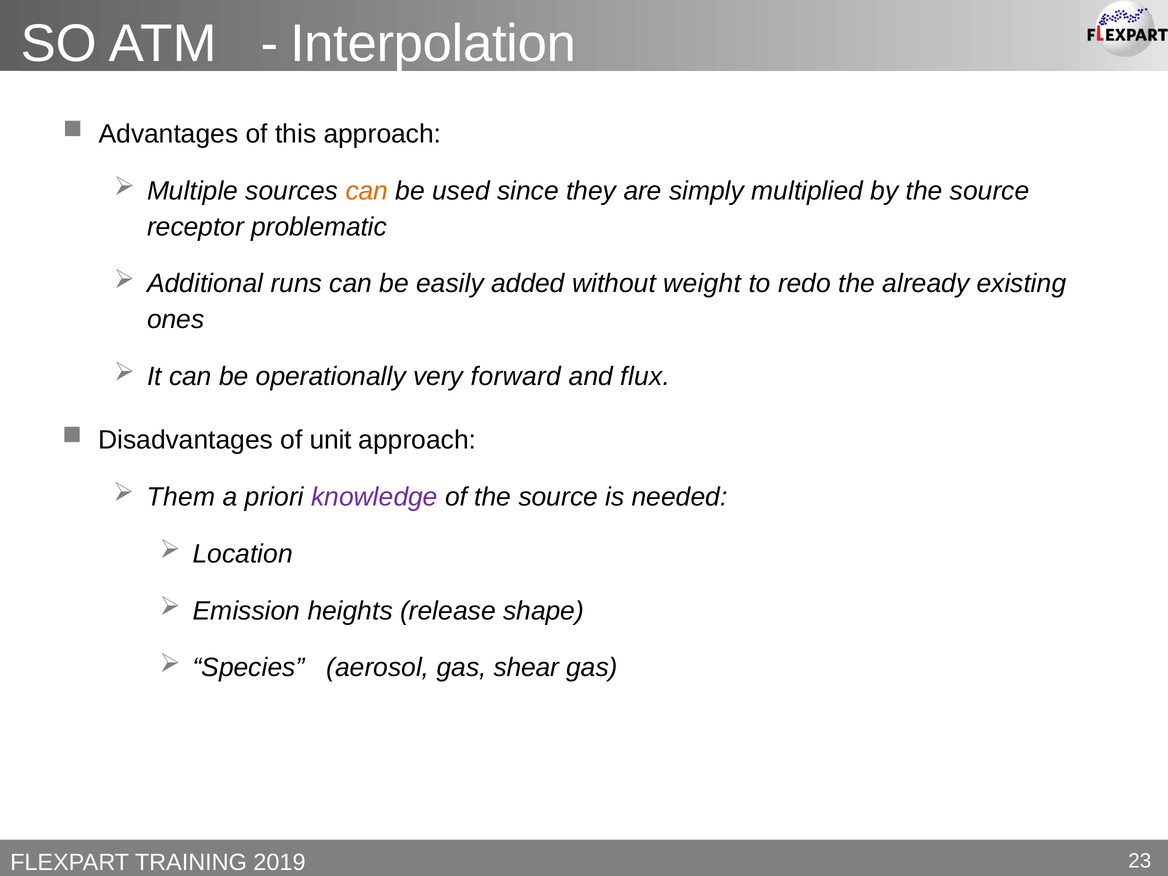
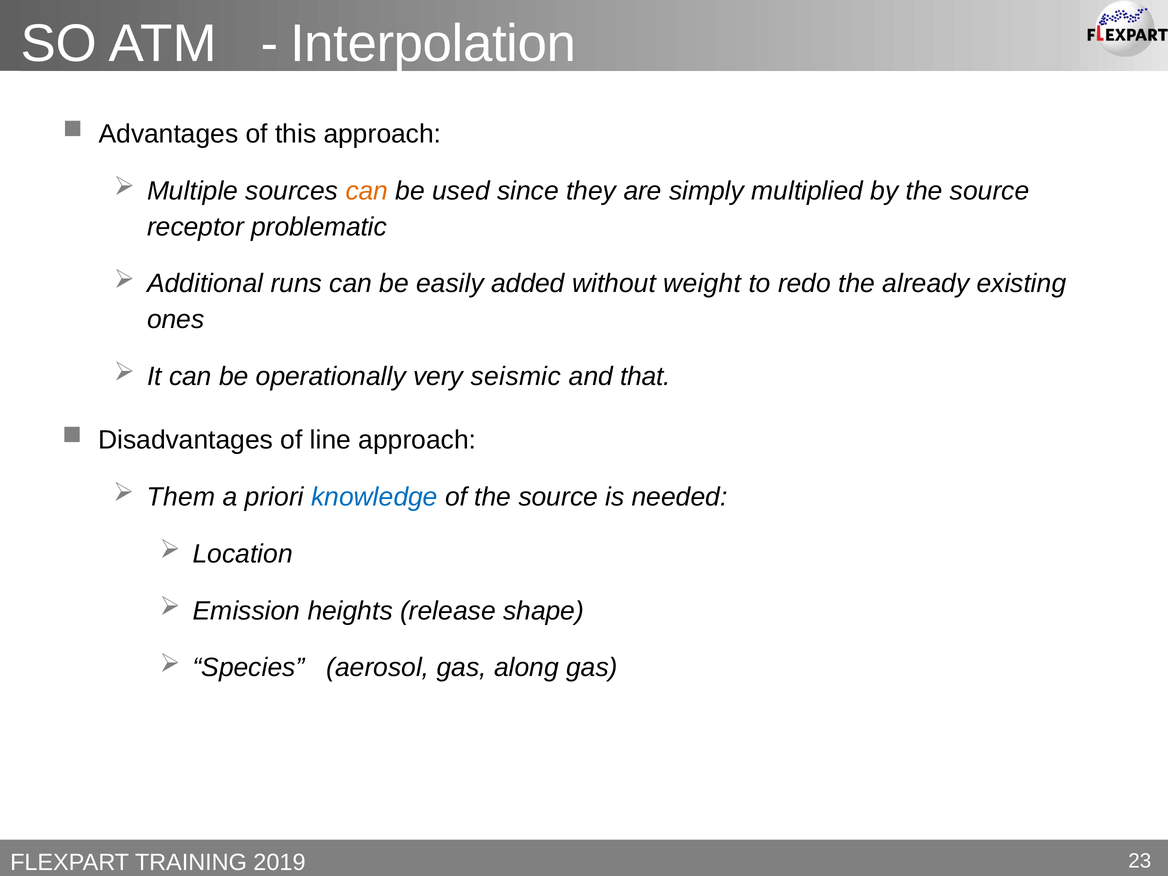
forward: forward -> seismic (516, 376)
flux: flux -> that (645, 376)
unit: unit -> line (330, 440)
knowledge colour: purple -> blue (374, 497)
shear: shear -> along (526, 668)
